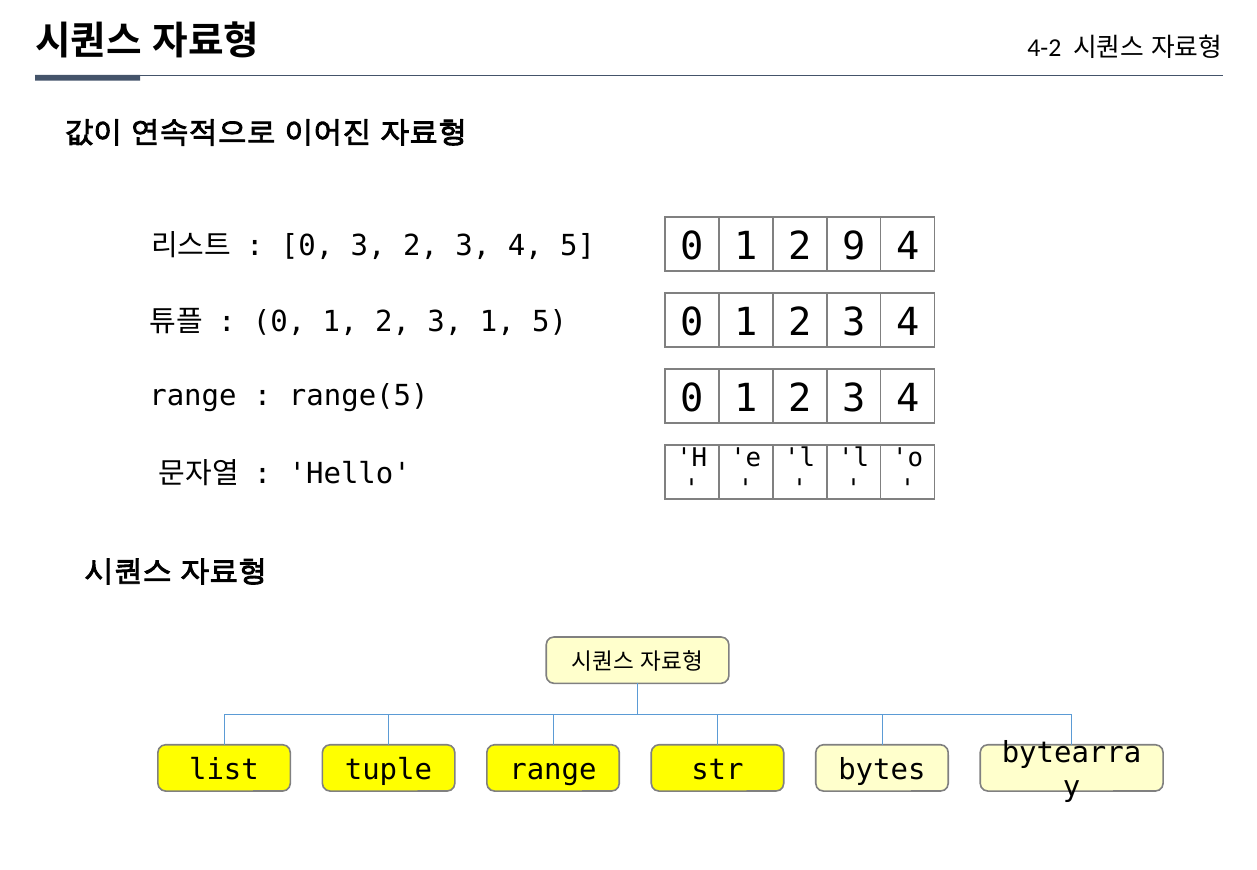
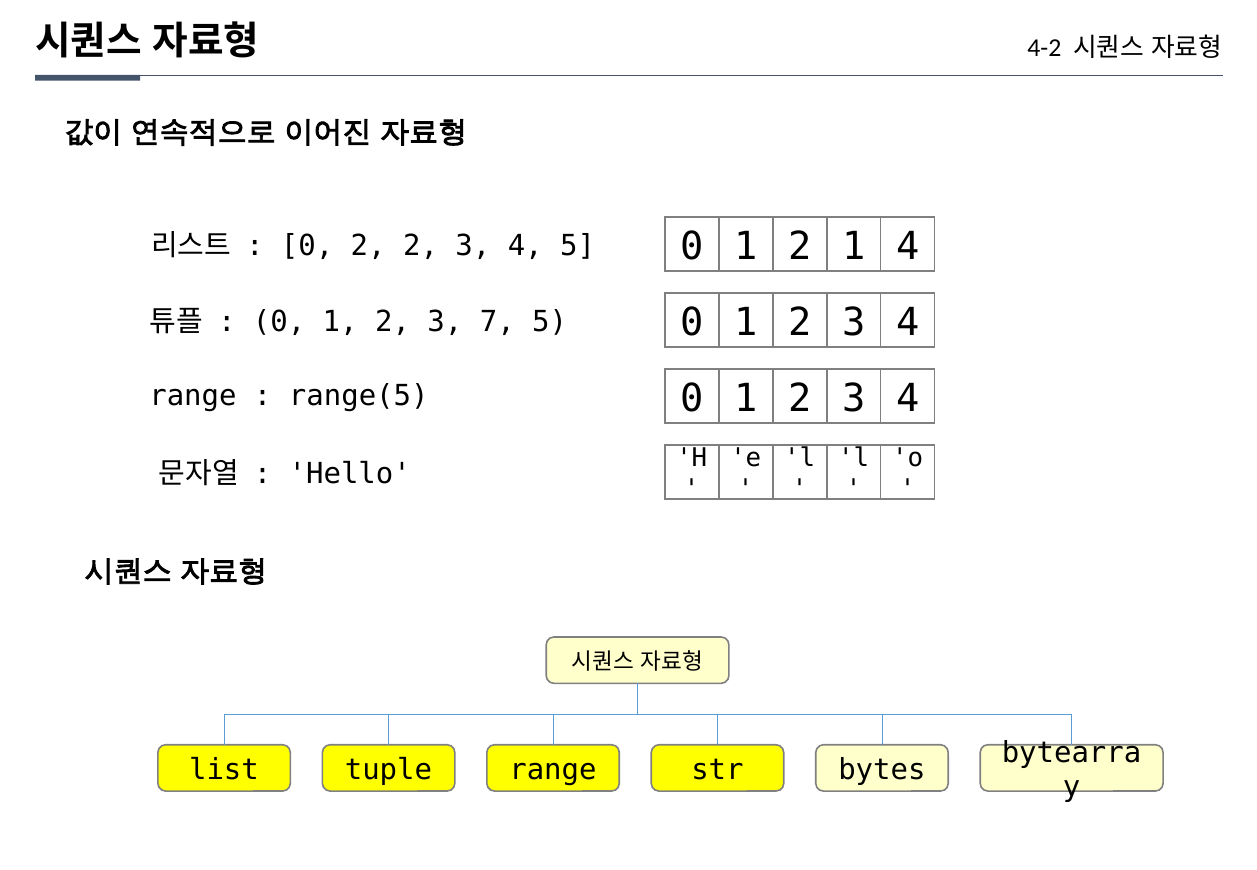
2 9: 9 -> 1 (854, 247)
0 3: 3 -> 2 (368, 246)
3 1: 1 -> 7 (497, 322)
